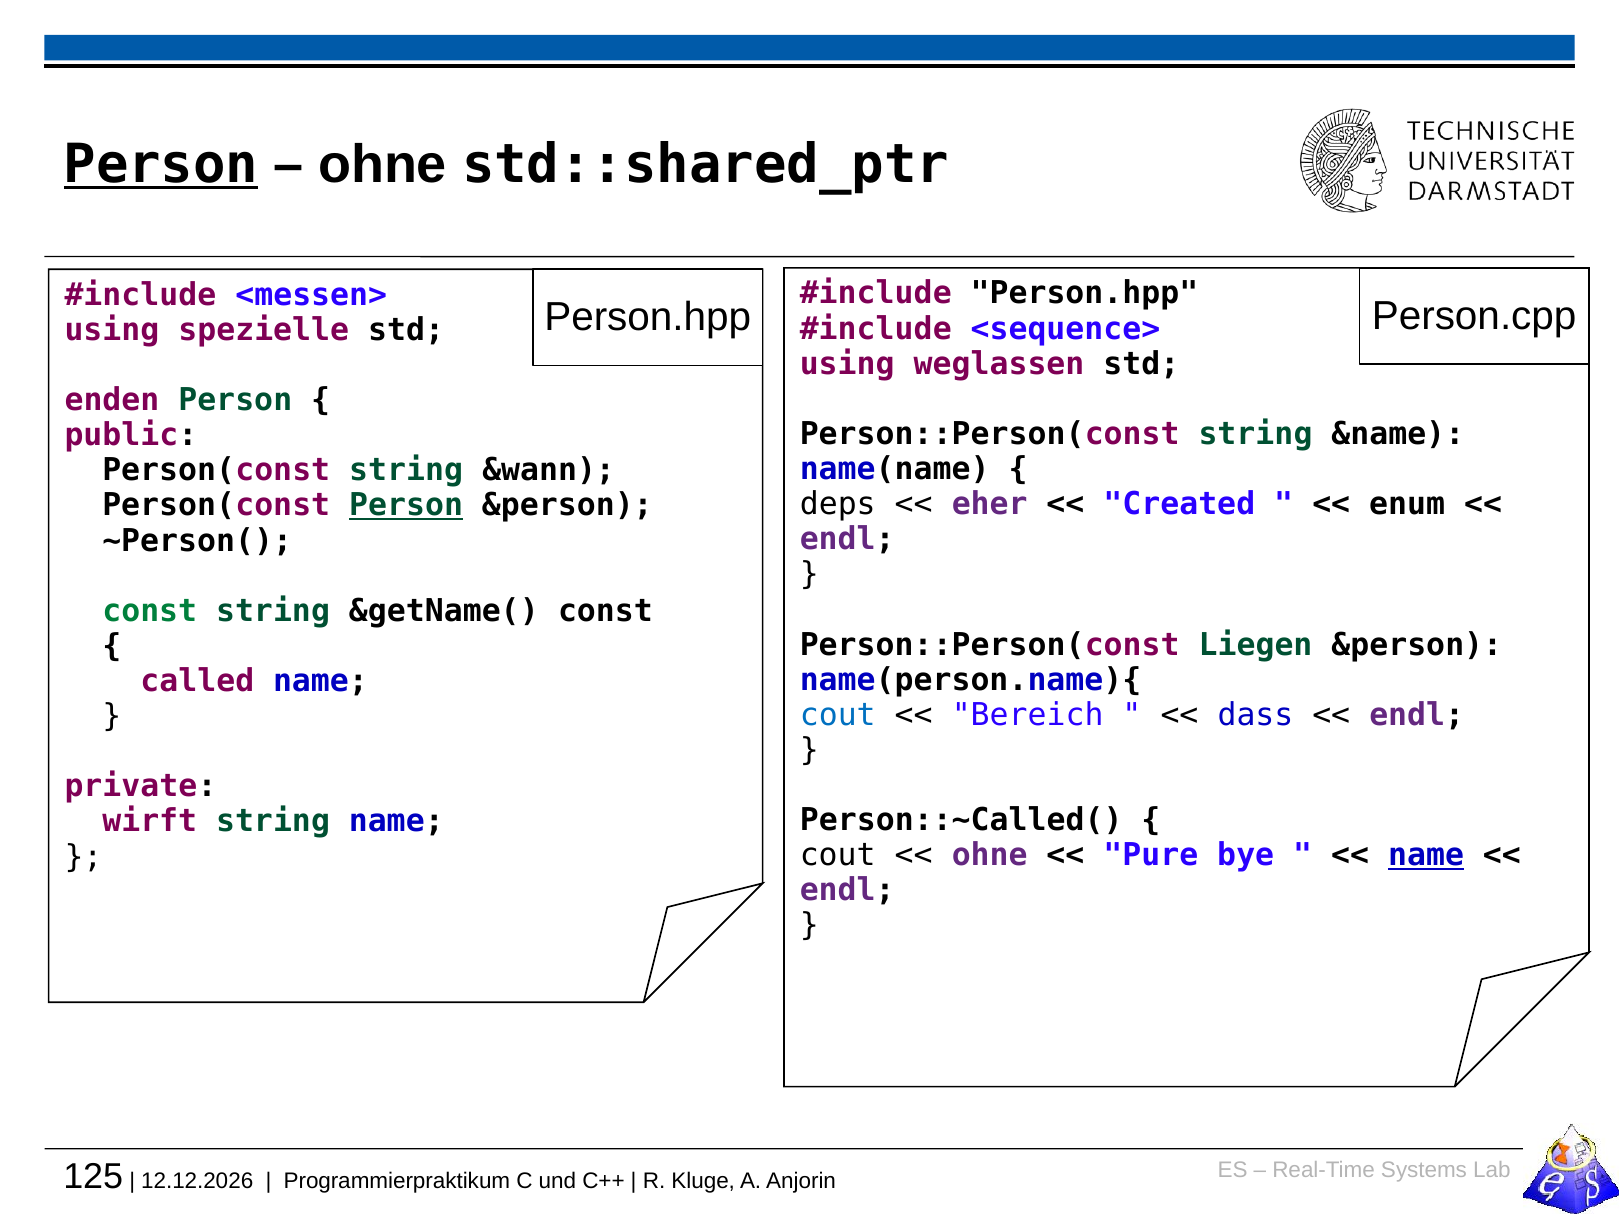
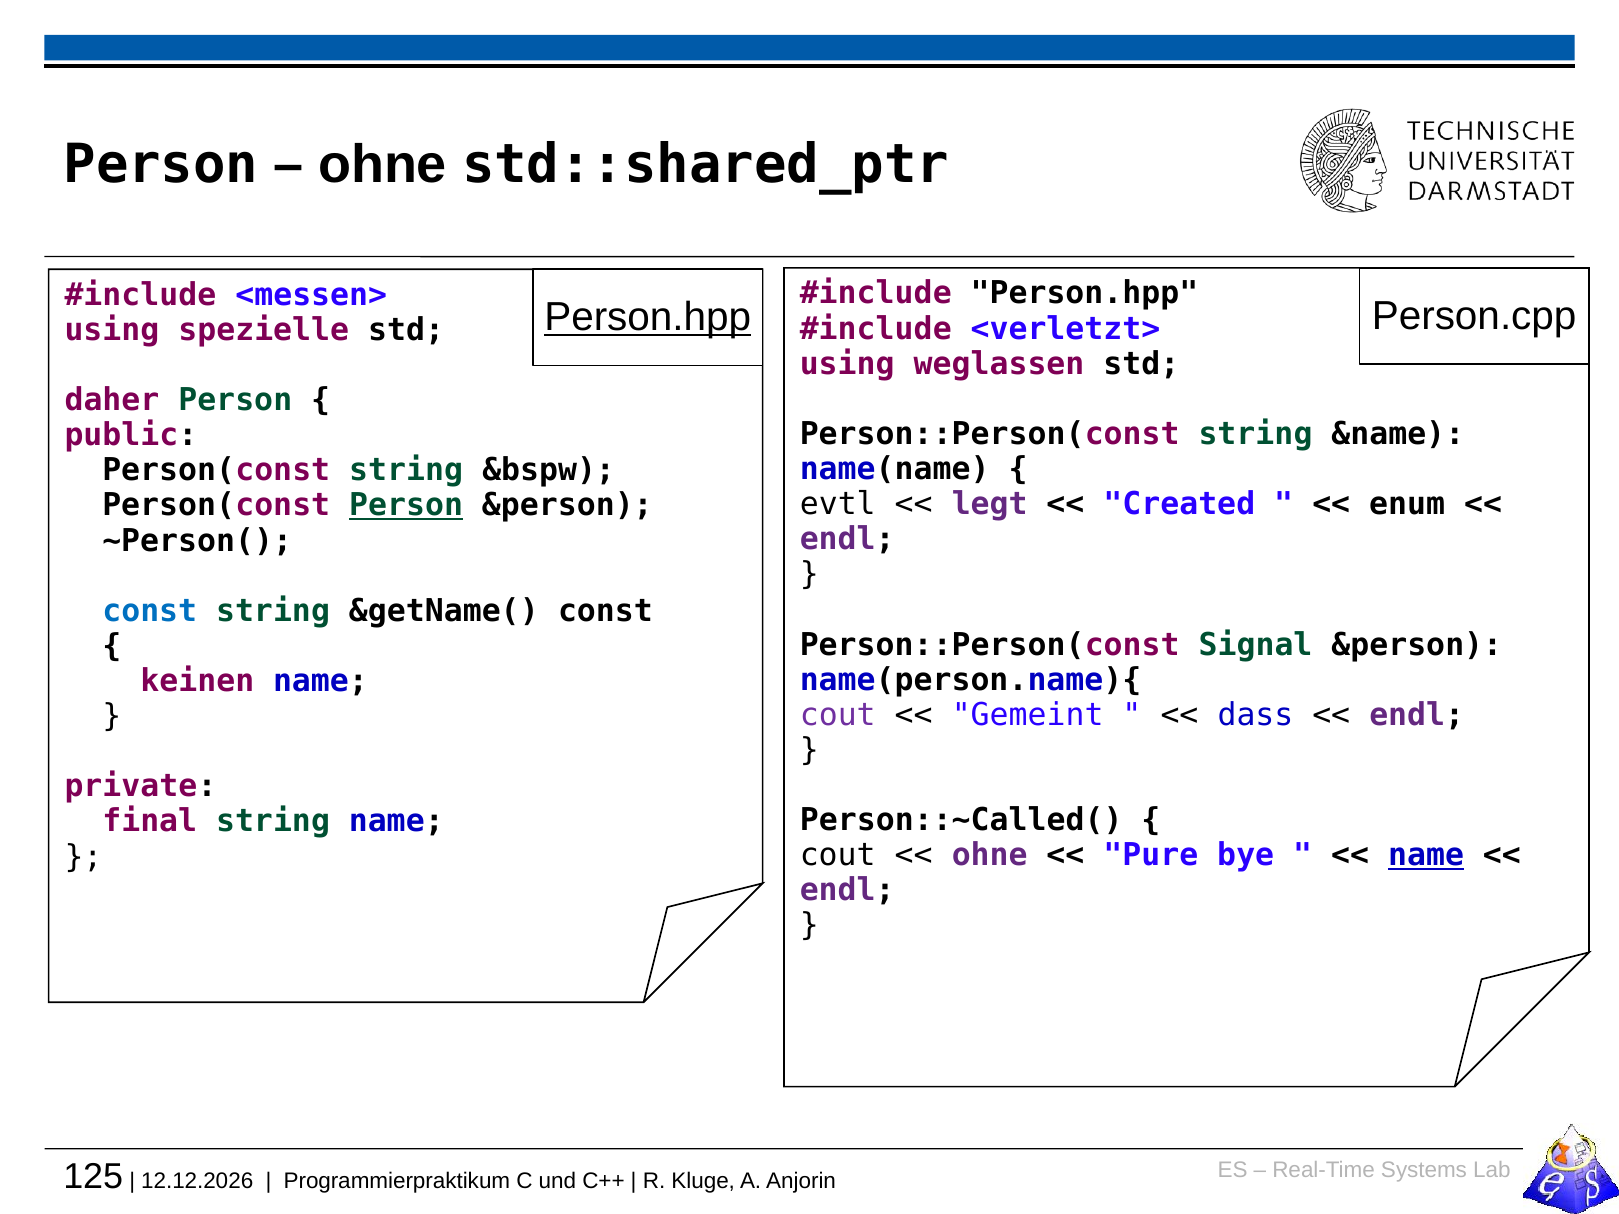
Person underline: present -> none (161, 164)
Person.hpp underline: none -> present (648, 318)
<sequence>: <sequence> -> <verletzt> (1065, 329)
enden: enden -> daher (112, 400)
&wann: &wann -> &bspw (549, 471)
deps: deps -> evtl (838, 504)
eher: eher -> legt (990, 504)
const colour: green -> blue (150, 611)
Liegen: Liegen -> Signal (1256, 645)
called: called -> keinen (197, 681)
cout colour: blue -> purple (838, 715)
Bereich: Bereich -> Gemeint (1028, 715)
wirft: wirft -> final (150, 822)
